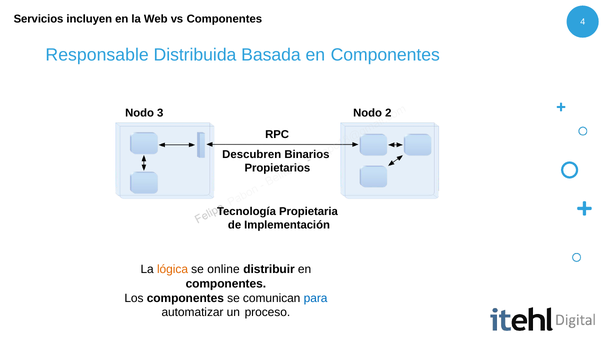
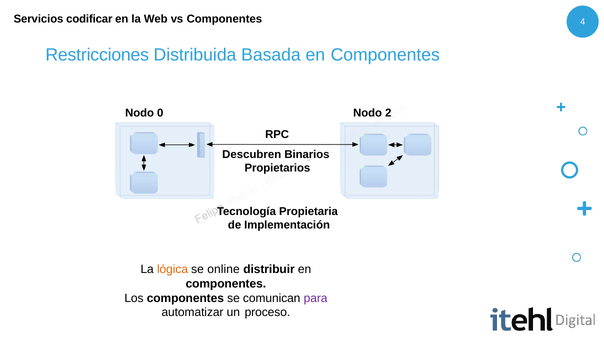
incluyen: incluyen -> codificar (89, 19)
Responsable: Responsable -> Restricciones (97, 55)
3: 3 -> 0 (160, 113)
para colour: blue -> purple (316, 298)
